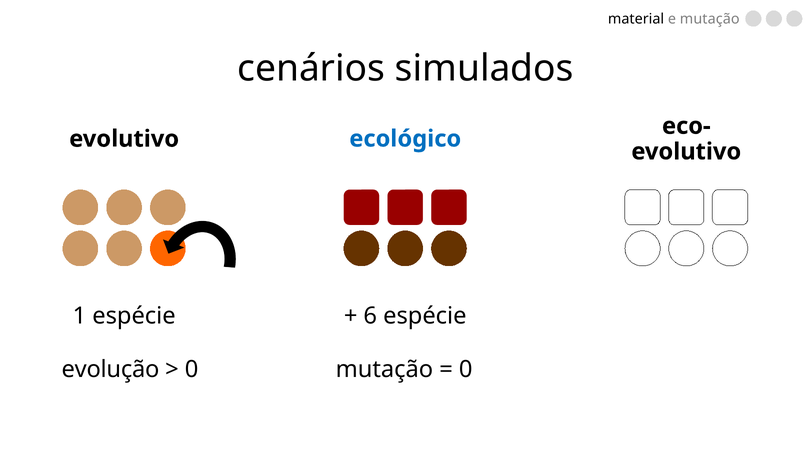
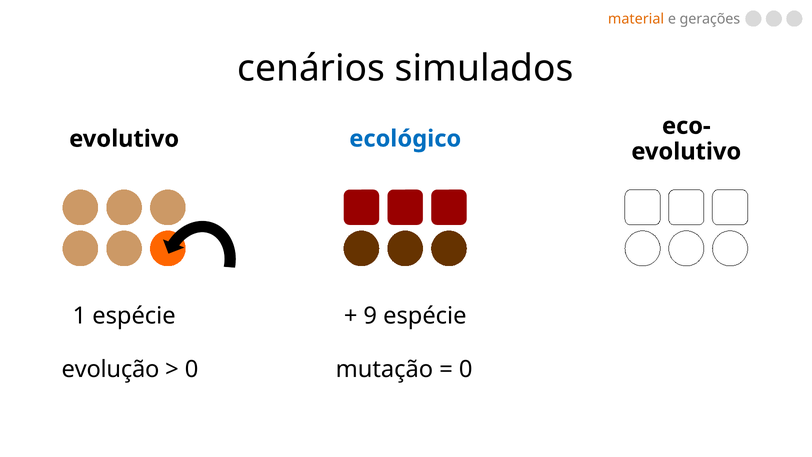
material colour: black -> orange (636, 19)
e mutação: mutação -> gerações (710, 19)
6: 6 -> 9 (370, 316)
